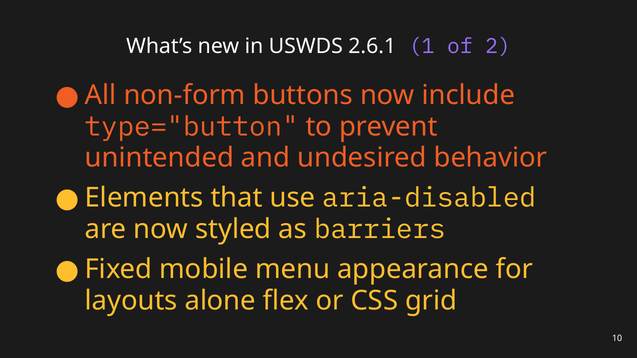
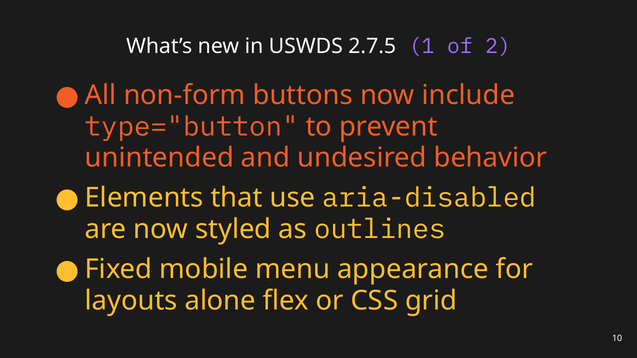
2.6.1: 2.6.1 -> 2.7.5 (372, 46)
barriers: barriers -> outlines (380, 229)
